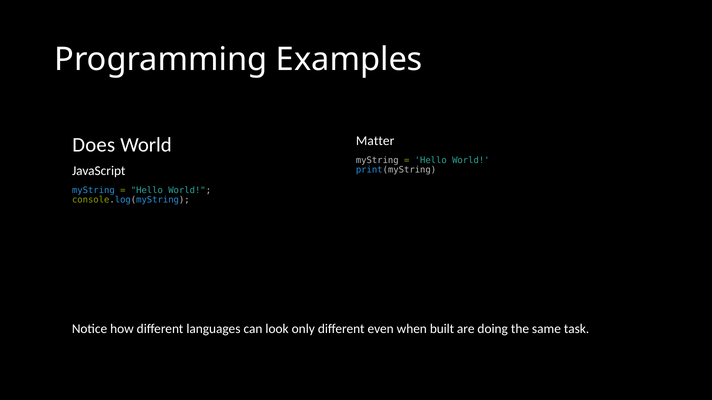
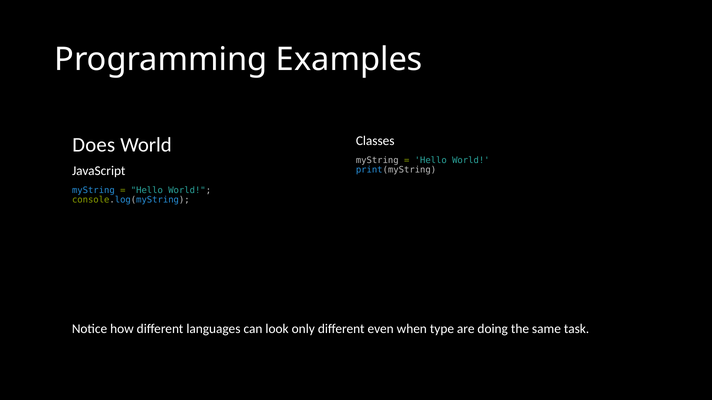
Matter: Matter -> Classes (375, 141)
built: built -> type (442, 329)
